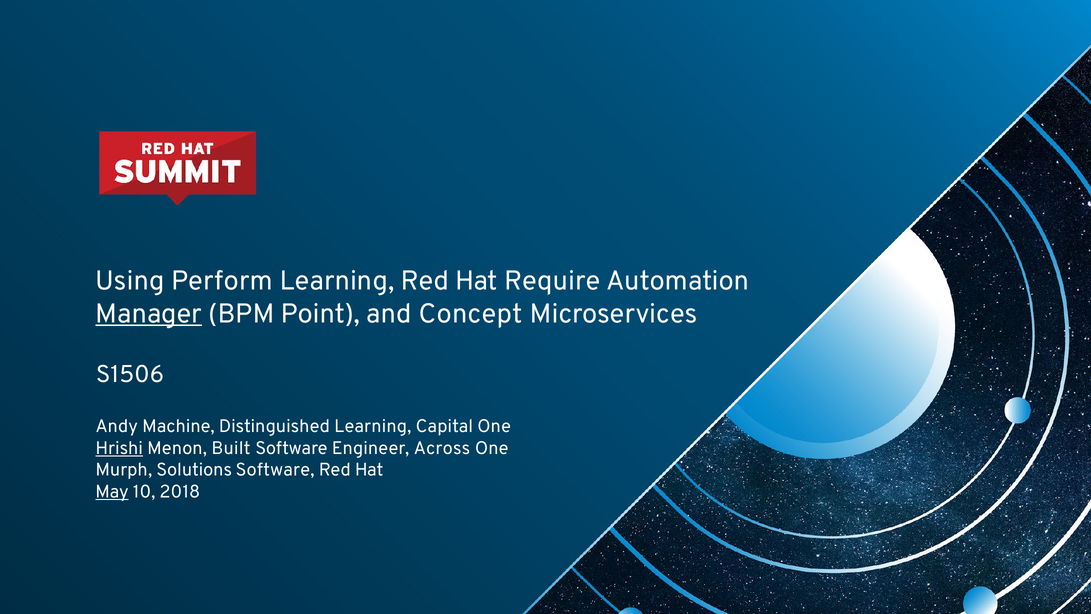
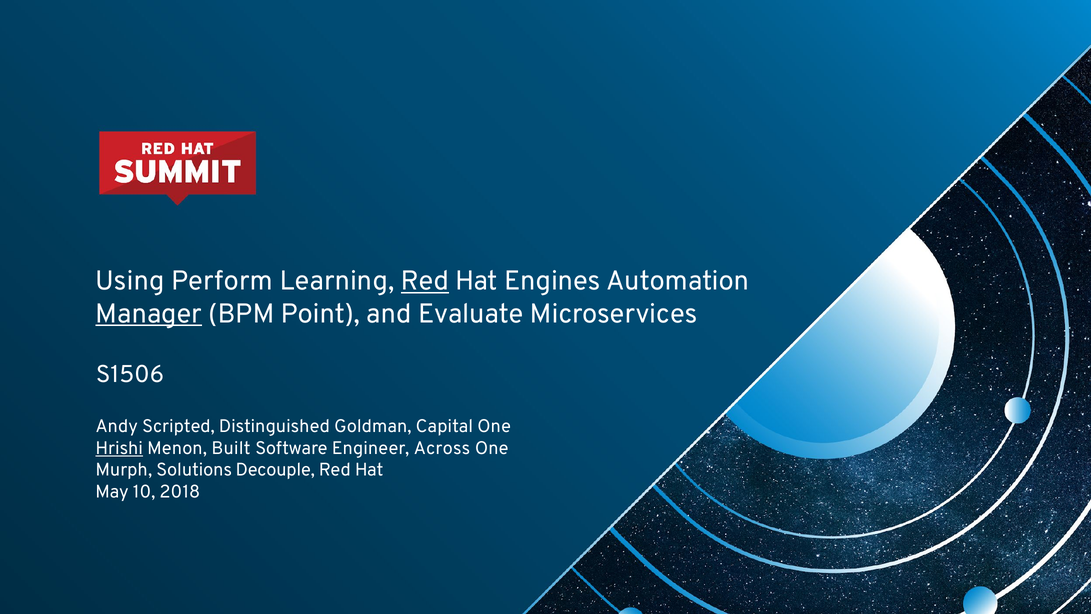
Red underline: none -> present (425, 281)
Require: Require -> Engines (552, 281)
Concept: Concept -> Evaluate (471, 313)
Machine: Machine -> Scripted (178, 426)
Distinguished Learning: Learning -> Goldman (373, 426)
Solutions Software: Software -> Decouple (275, 470)
May underline: present -> none (112, 492)
